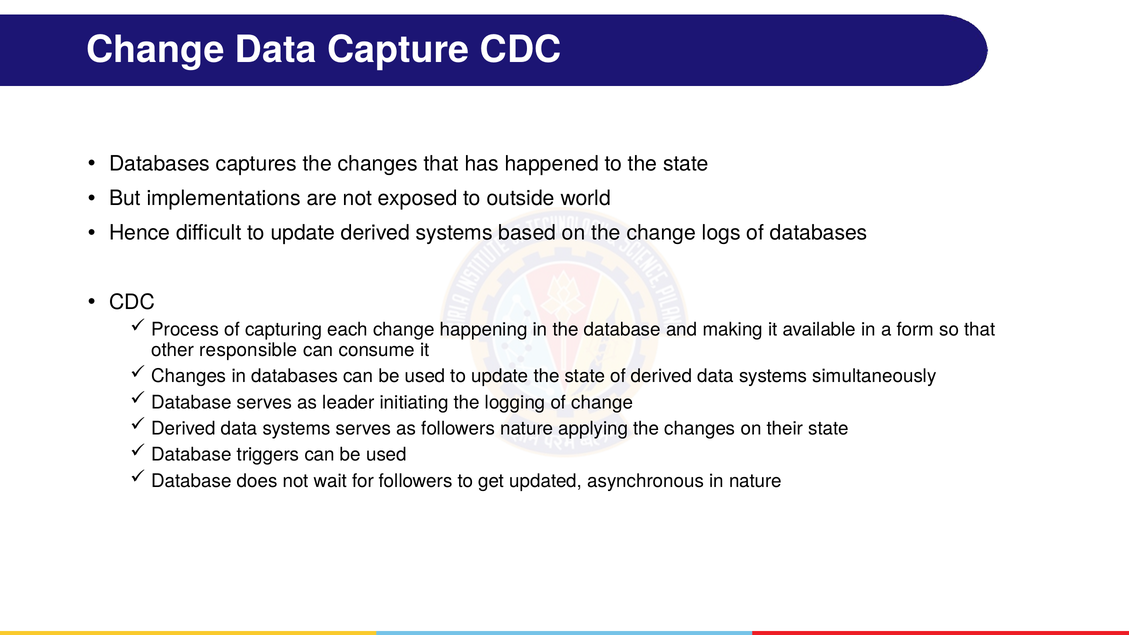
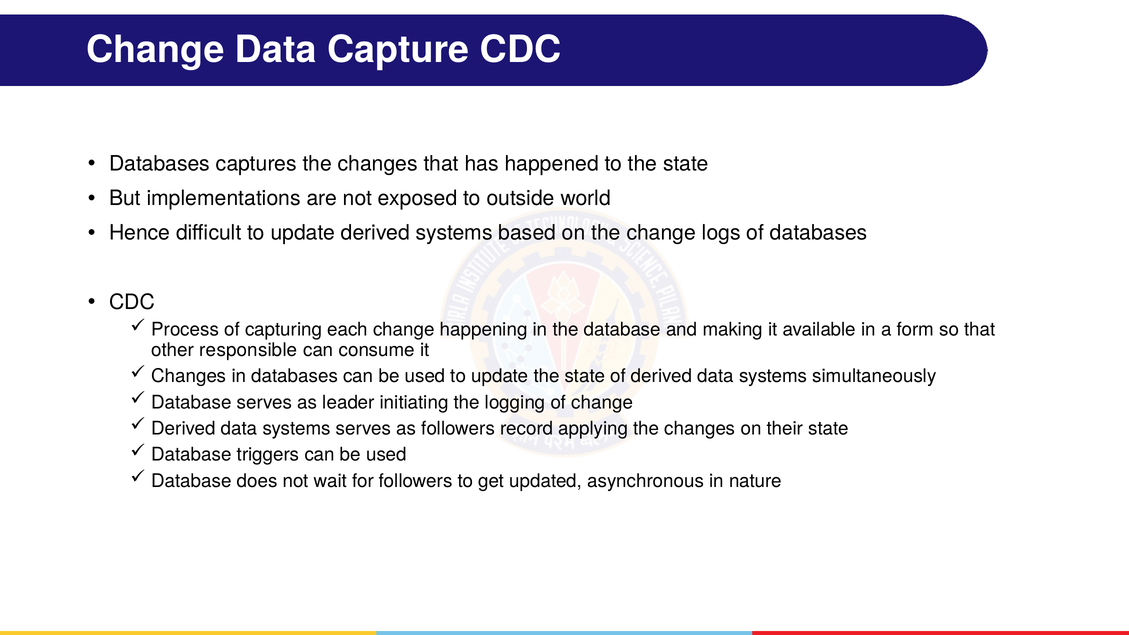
followers nature: nature -> record (527, 429)
